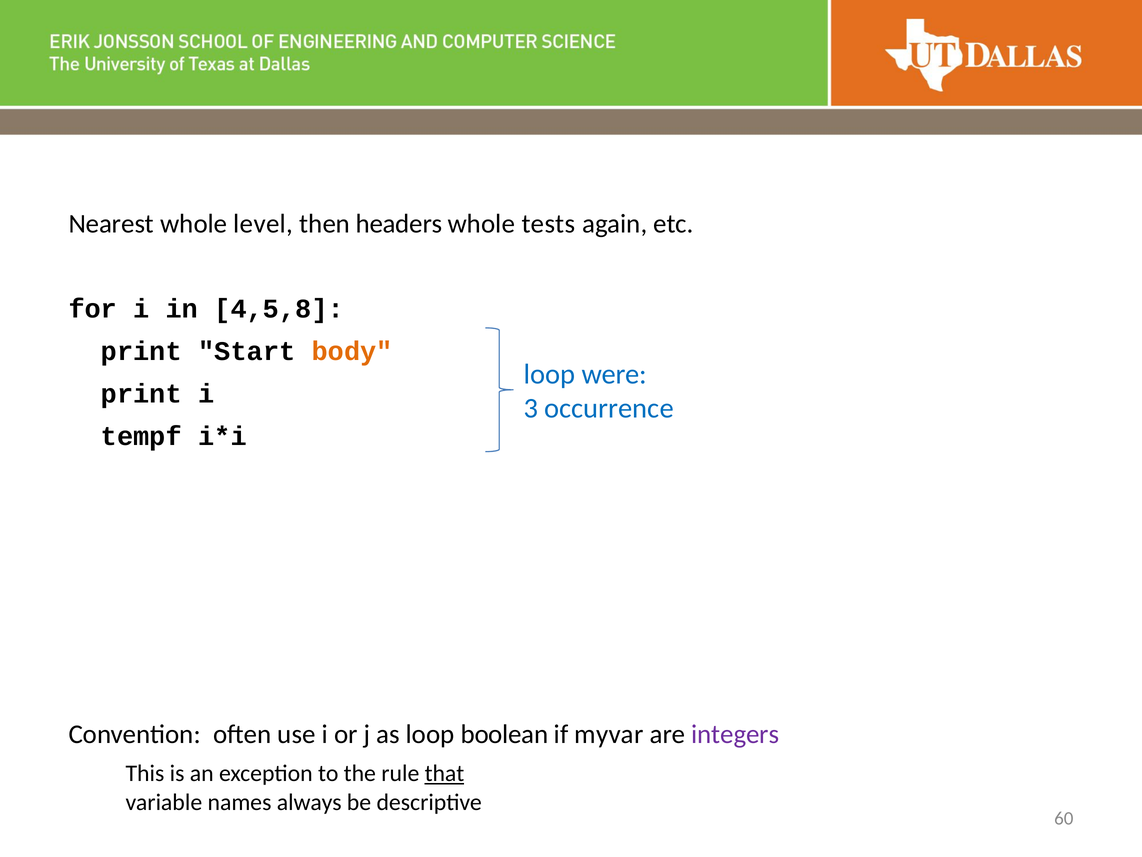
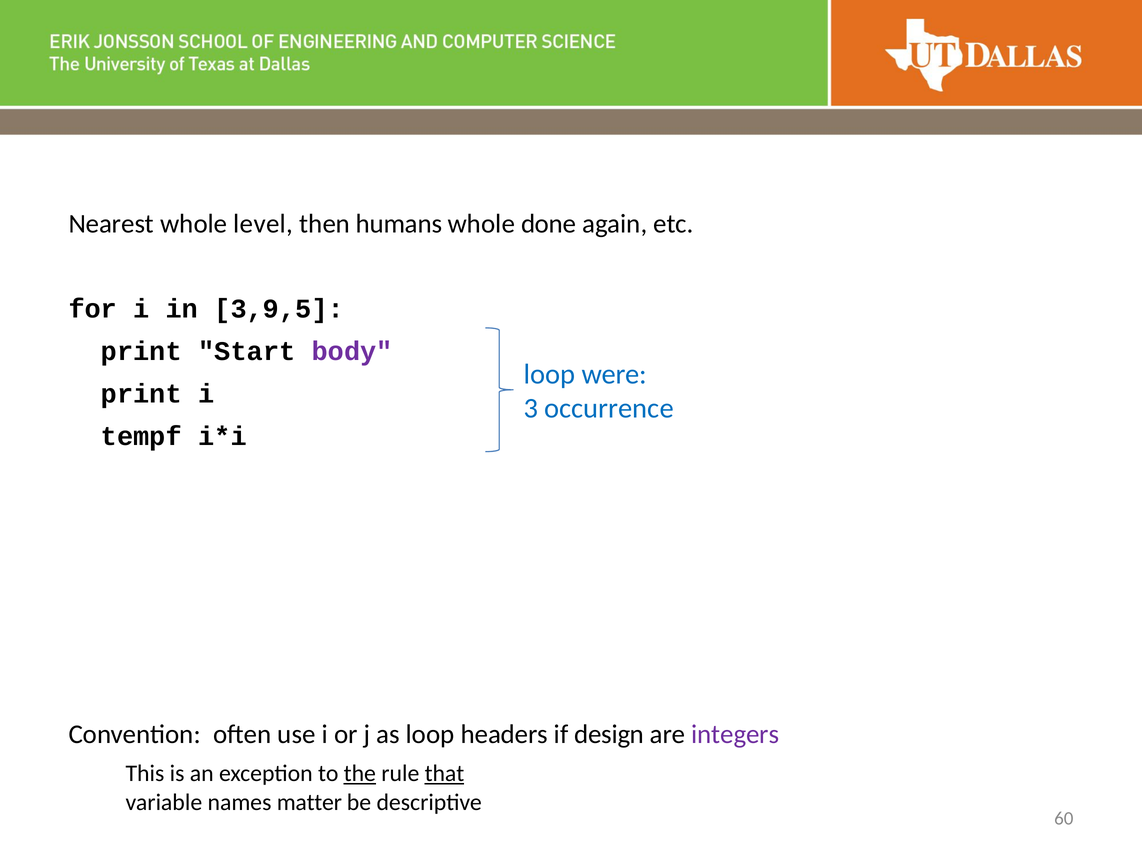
headers: headers -> humans (399, 224)
tests: tests -> done (549, 224)
4,5,8: 4,5,8 -> 3,9,5 (279, 309)
body colour: orange -> purple (352, 351)
boolean: boolean -> headers (504, 734)
myvar: myvar -> design (609, 734)
the underline: none -> present (360, 773)
always: always -> matter (309, 802)
